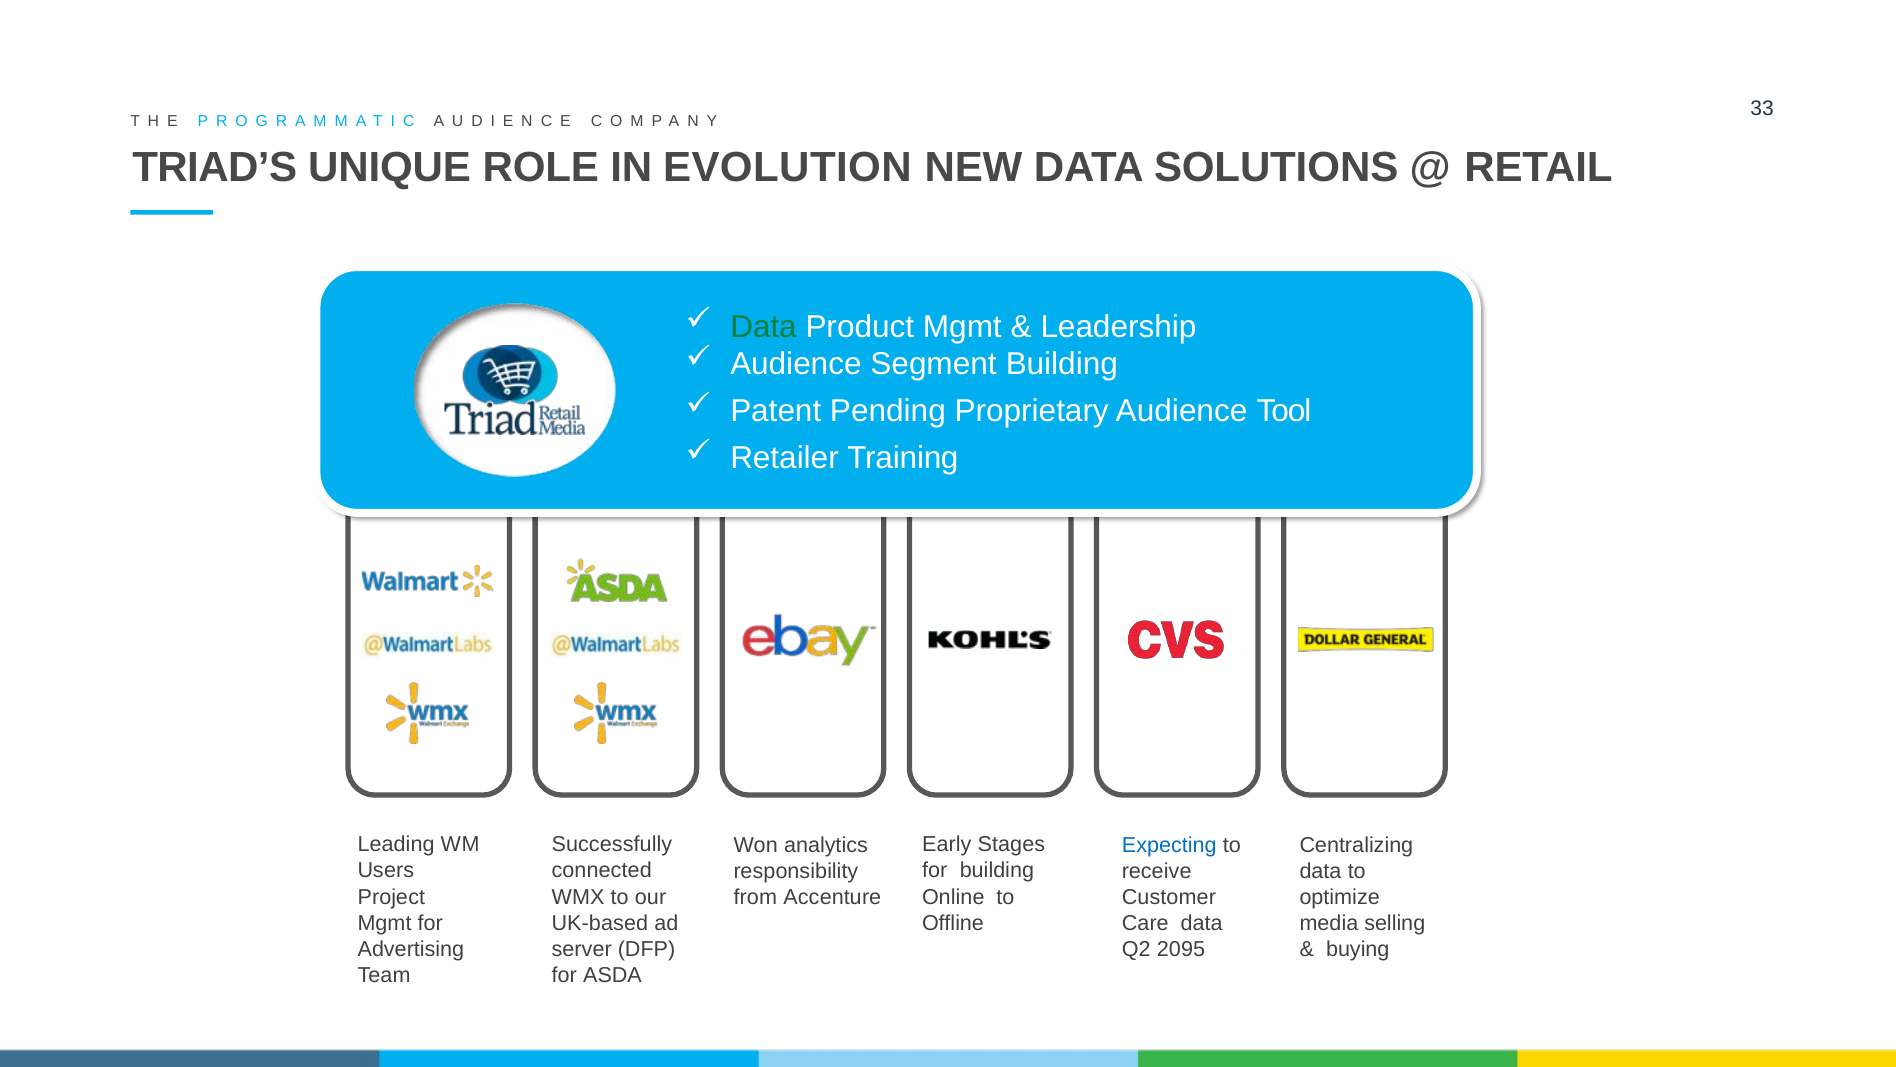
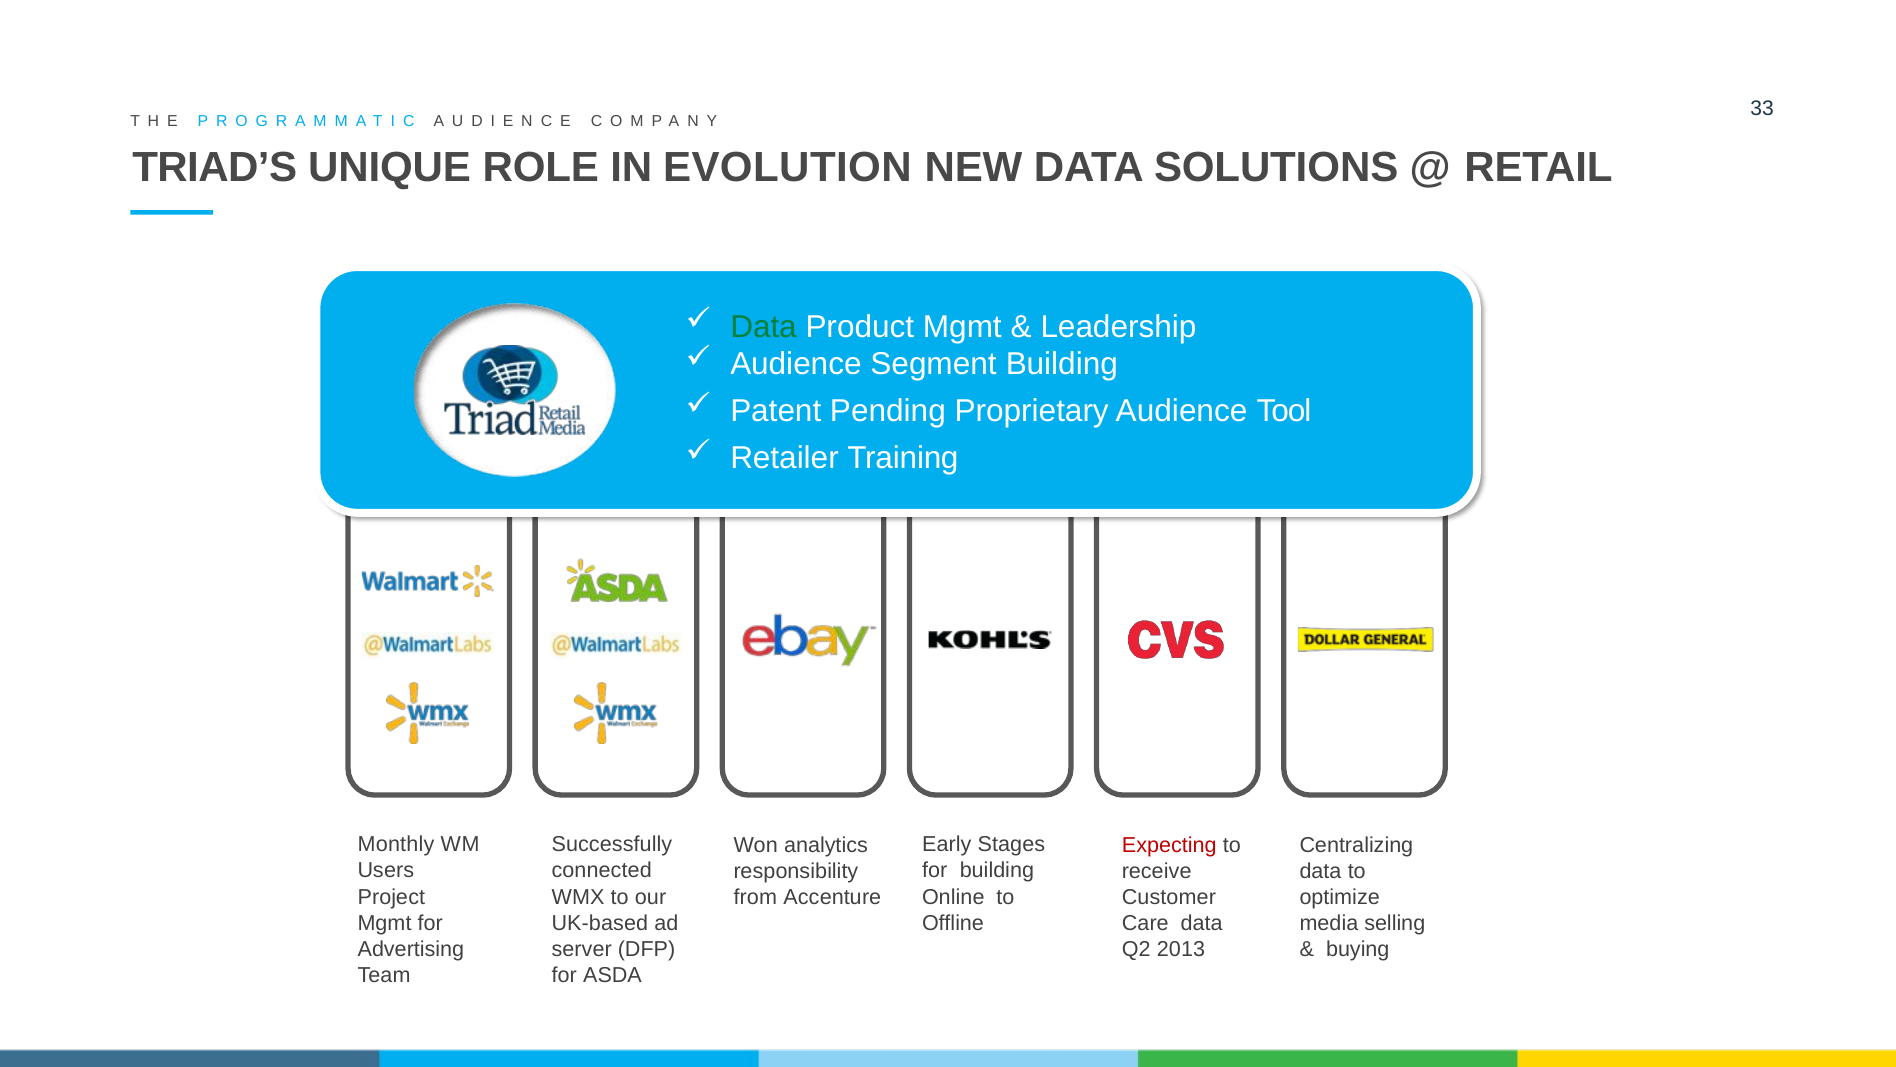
Leading: Leading -> Monthly (396, 844)
Expecting colour: blue -> red (1169, 845)
2095: 2095 -> 2013 (1181, 949)
